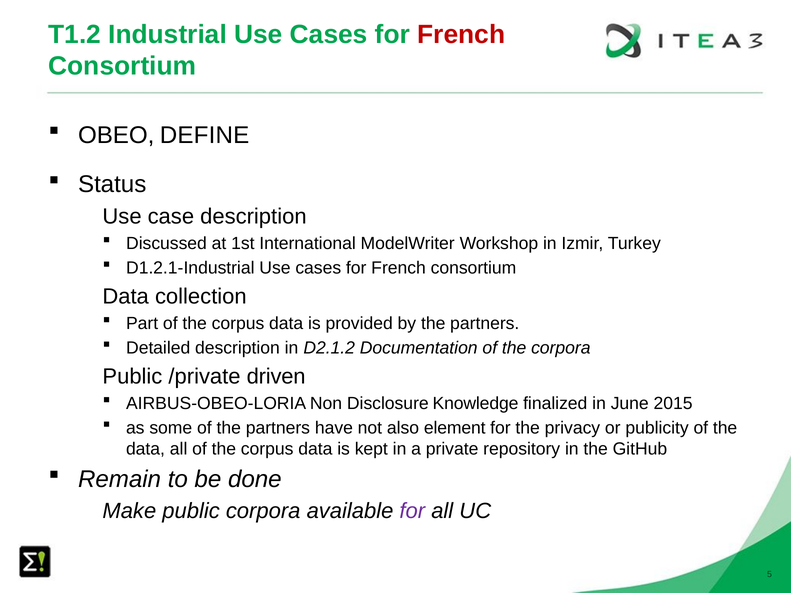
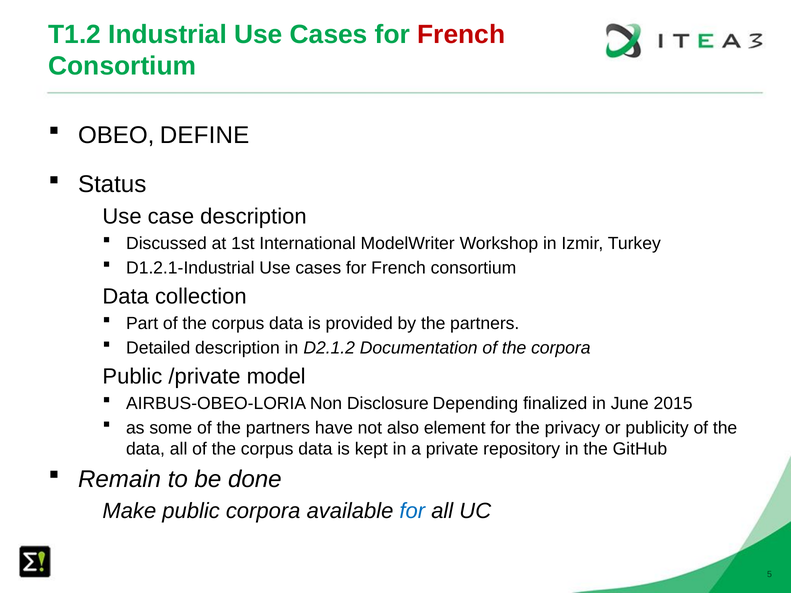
driven: driven -> model (276, 376)
Knowledge: Knowledge -> Depending (475, 403)
for colour: purple -> blue (412, 511)
